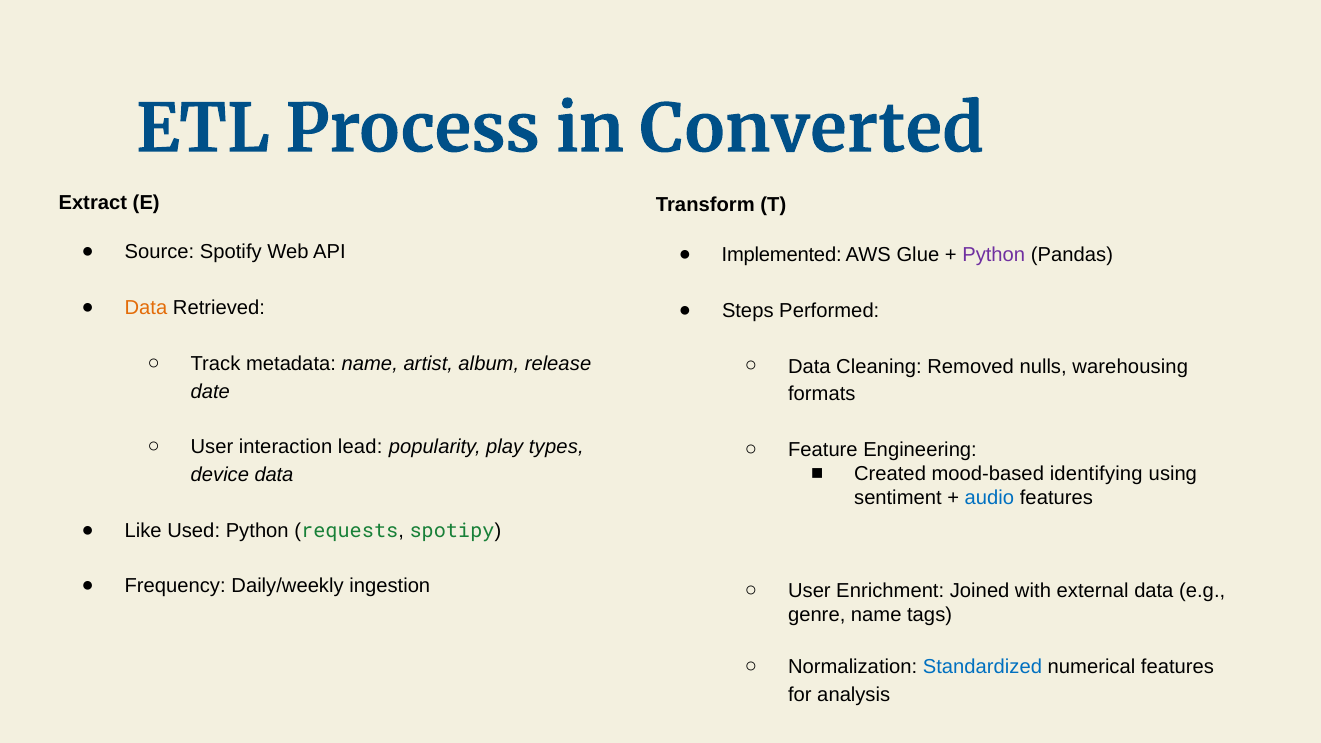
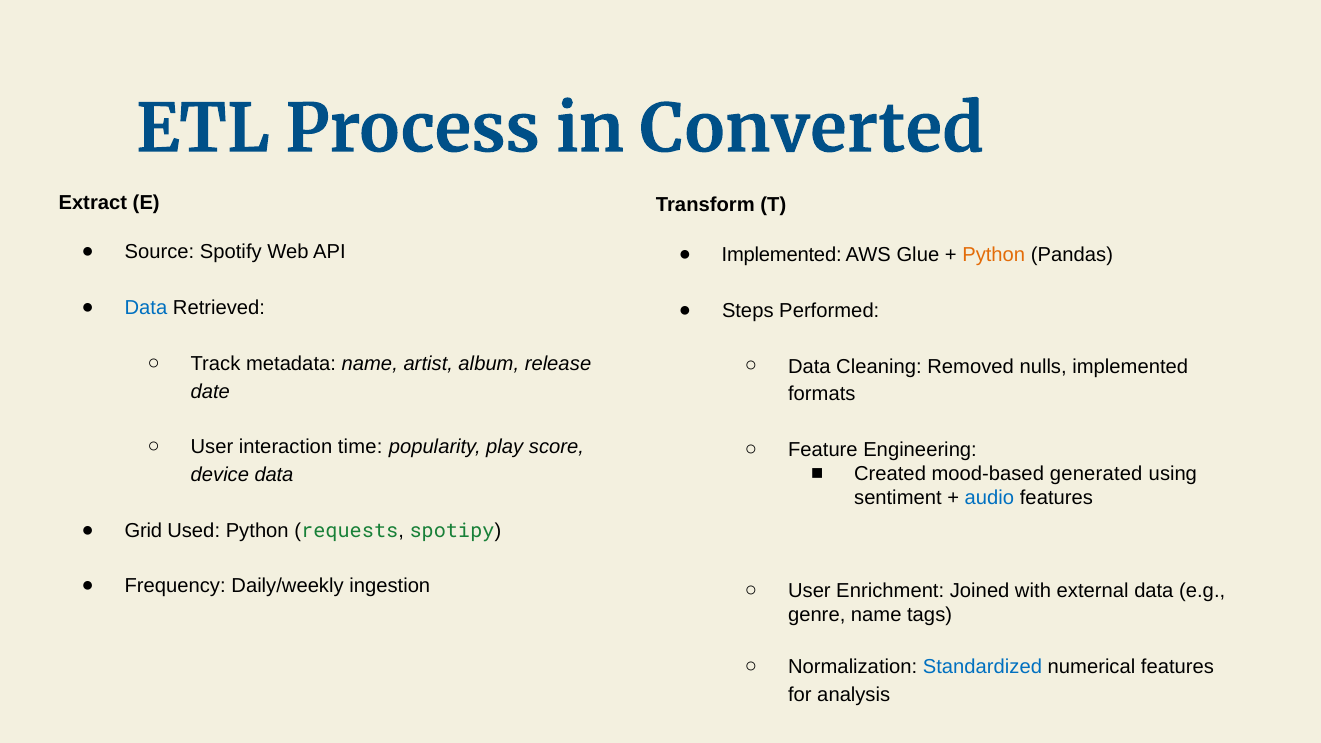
Python colour: purple -> orange (994, 255)
Data colour: orange -> blue (146, 308)
nulls warehousing: warehousing -> implemented (1130, 366)
lead: lead -> time (360, 447)
types: types -> score (556, 447)
identifying: identifying -> generated (1096, 474)
Like: Like -> Grid (143, 531)
